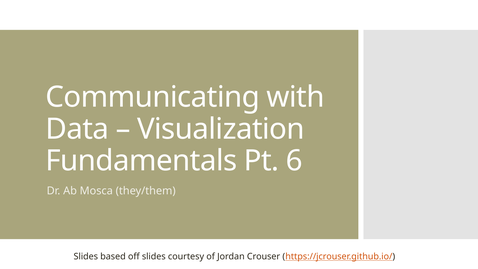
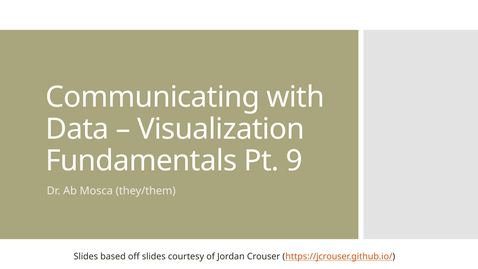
6: 6 -> 9 (294, 161)
